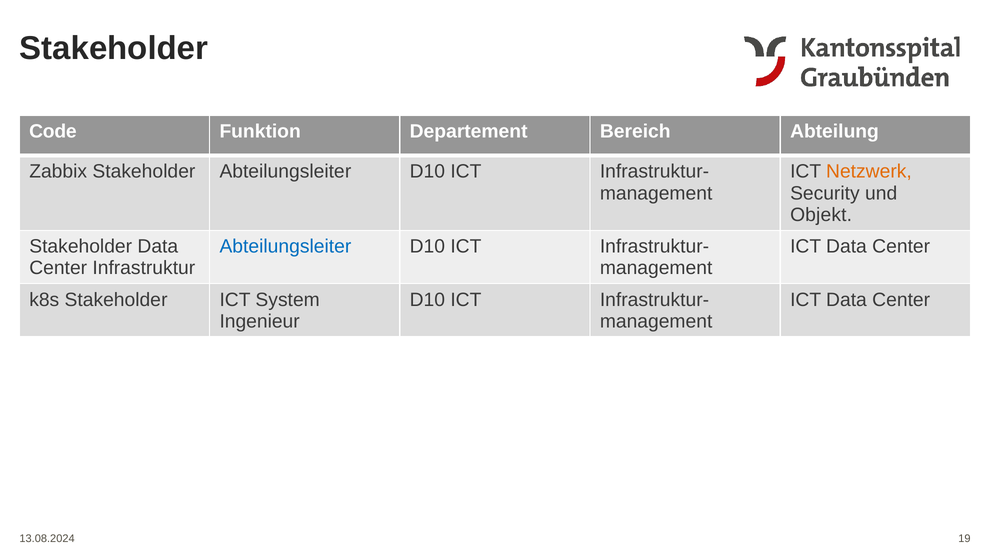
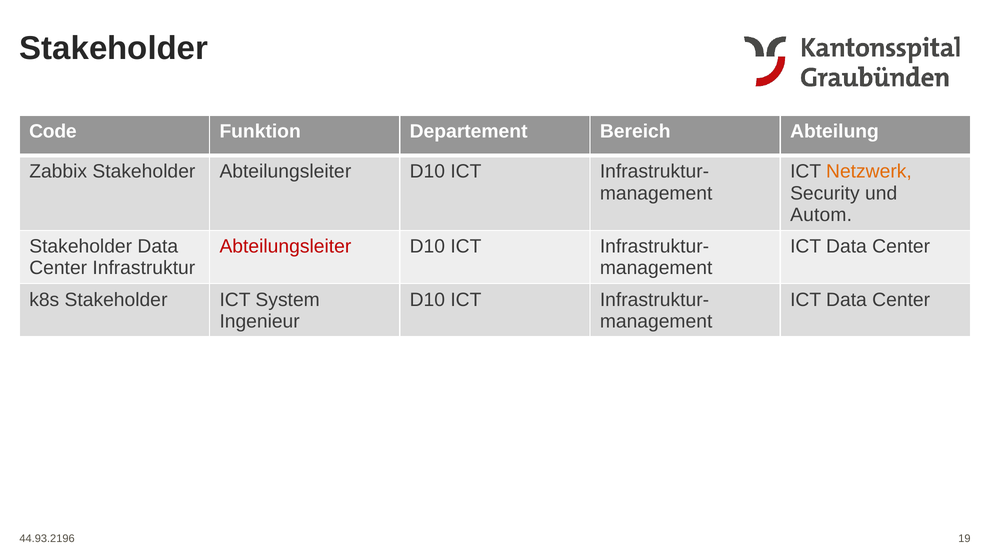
Objekt: Objekt -> Autom (821, 215)
Abteilungsleiter colour: blue -> red (285, 246)
13.08.2024: 13.08.2024 -> 44.93.2196 (47, 538)
